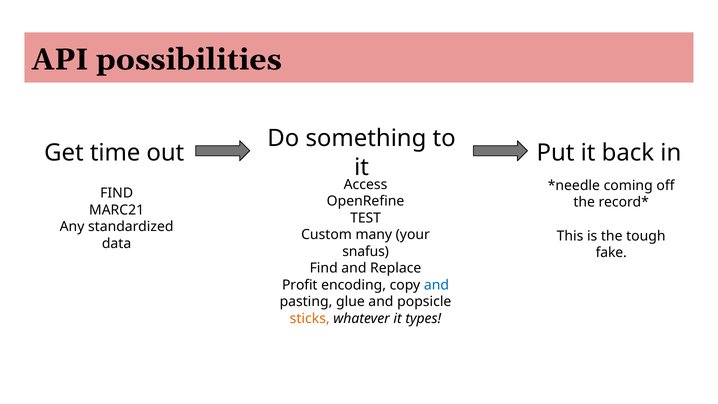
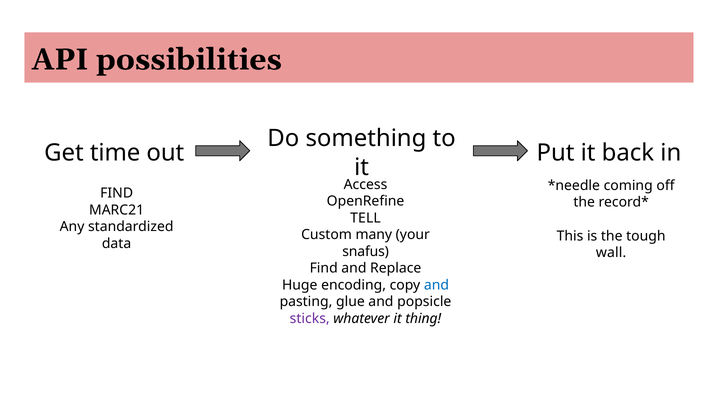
TEST: TEST -> TELL (365, 218)
fake: fake -> wall (611, 253)
Profit: Profit -> Huge (300, 285)
sticks colour: orange -> purple (310, 319)
types: types -> thing (423, 319)
